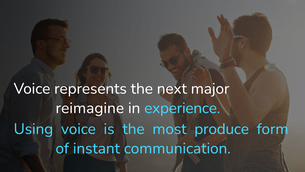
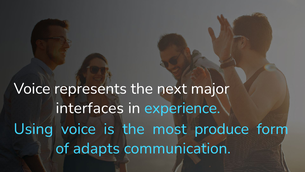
reimagine: reimagine -> interfaces (90, 108)
instant: instant -> adapts (96, 148)
